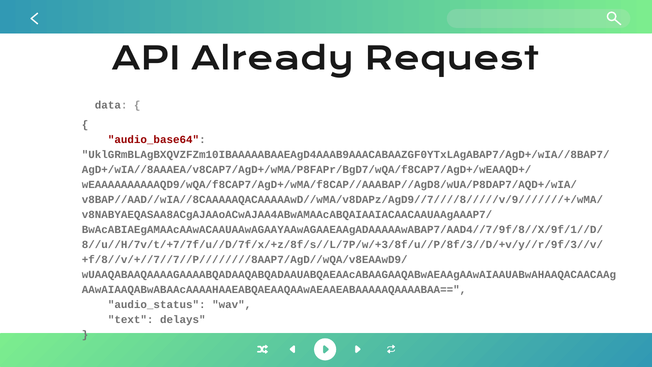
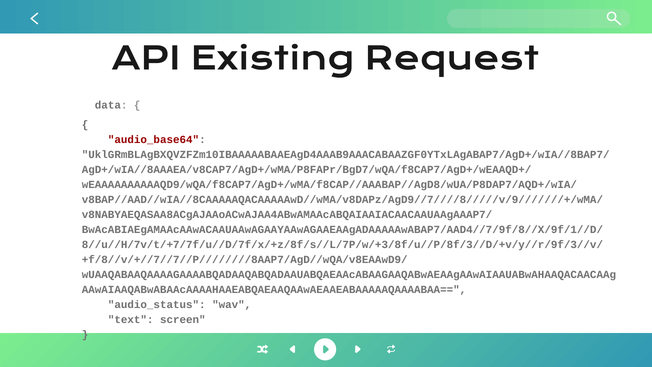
Already: Already -> Existing (272, 59)
delays: delays -> screen (183, 320)
